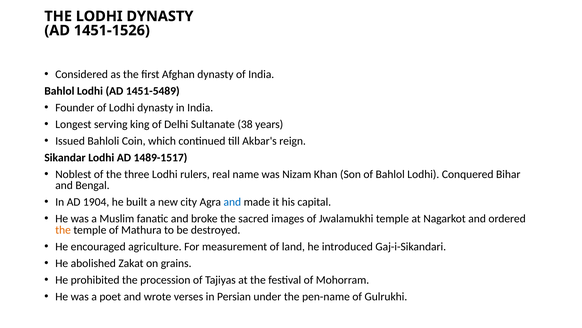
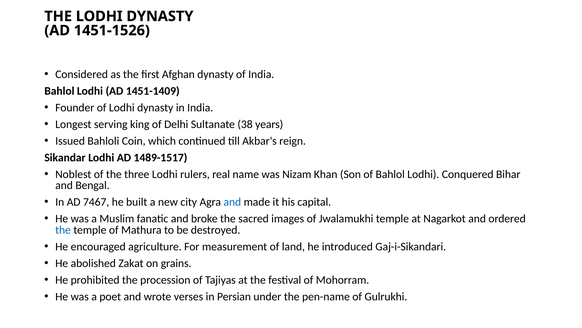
1451-5489: 1451-5489 -> 1451-1409 (153, 91)
1904: 1904 -> 7467 (96, 202)
the colour: orange -> blue (63, 230)
